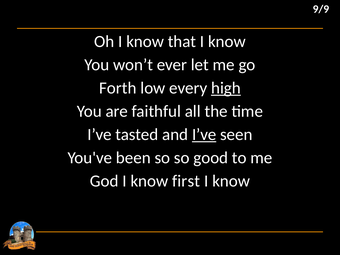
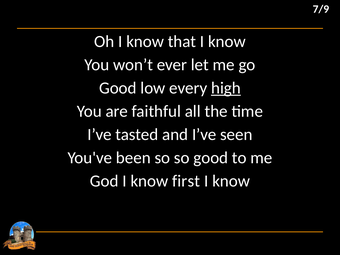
9/9: 9/9 -> 7/9 (321, 9)
Forth: Forth -> Good (118, 88)
I’ve underline: present -> none (204, 134)
